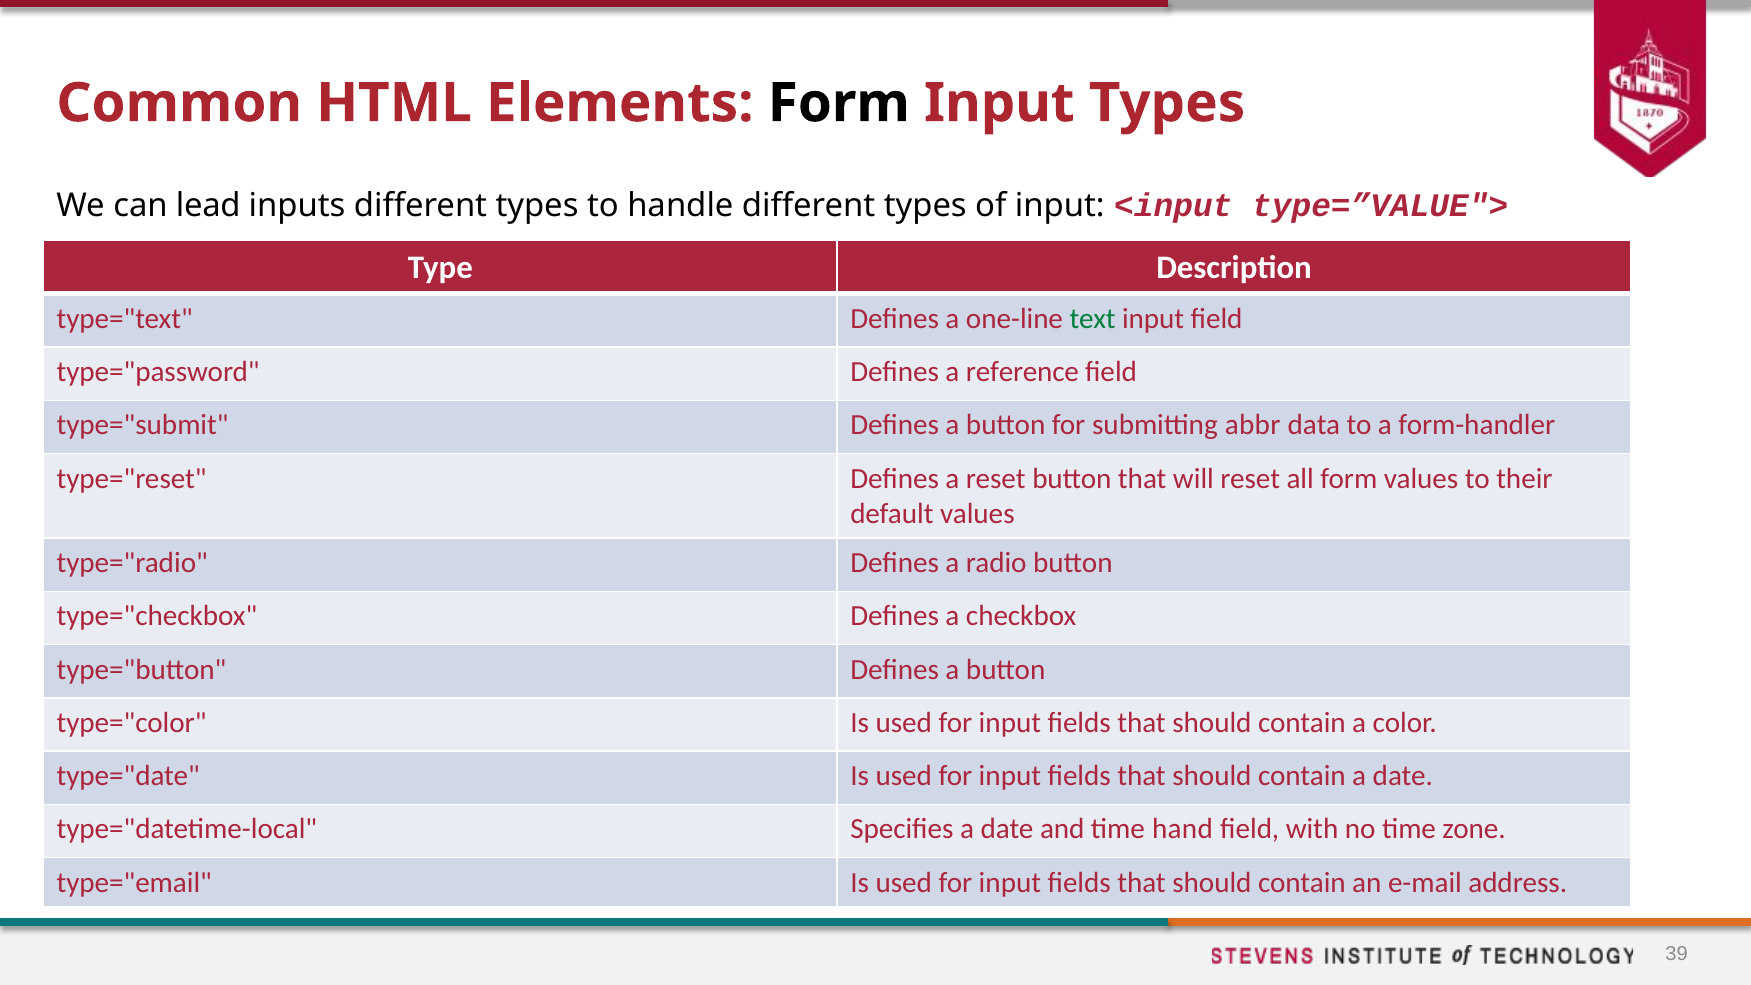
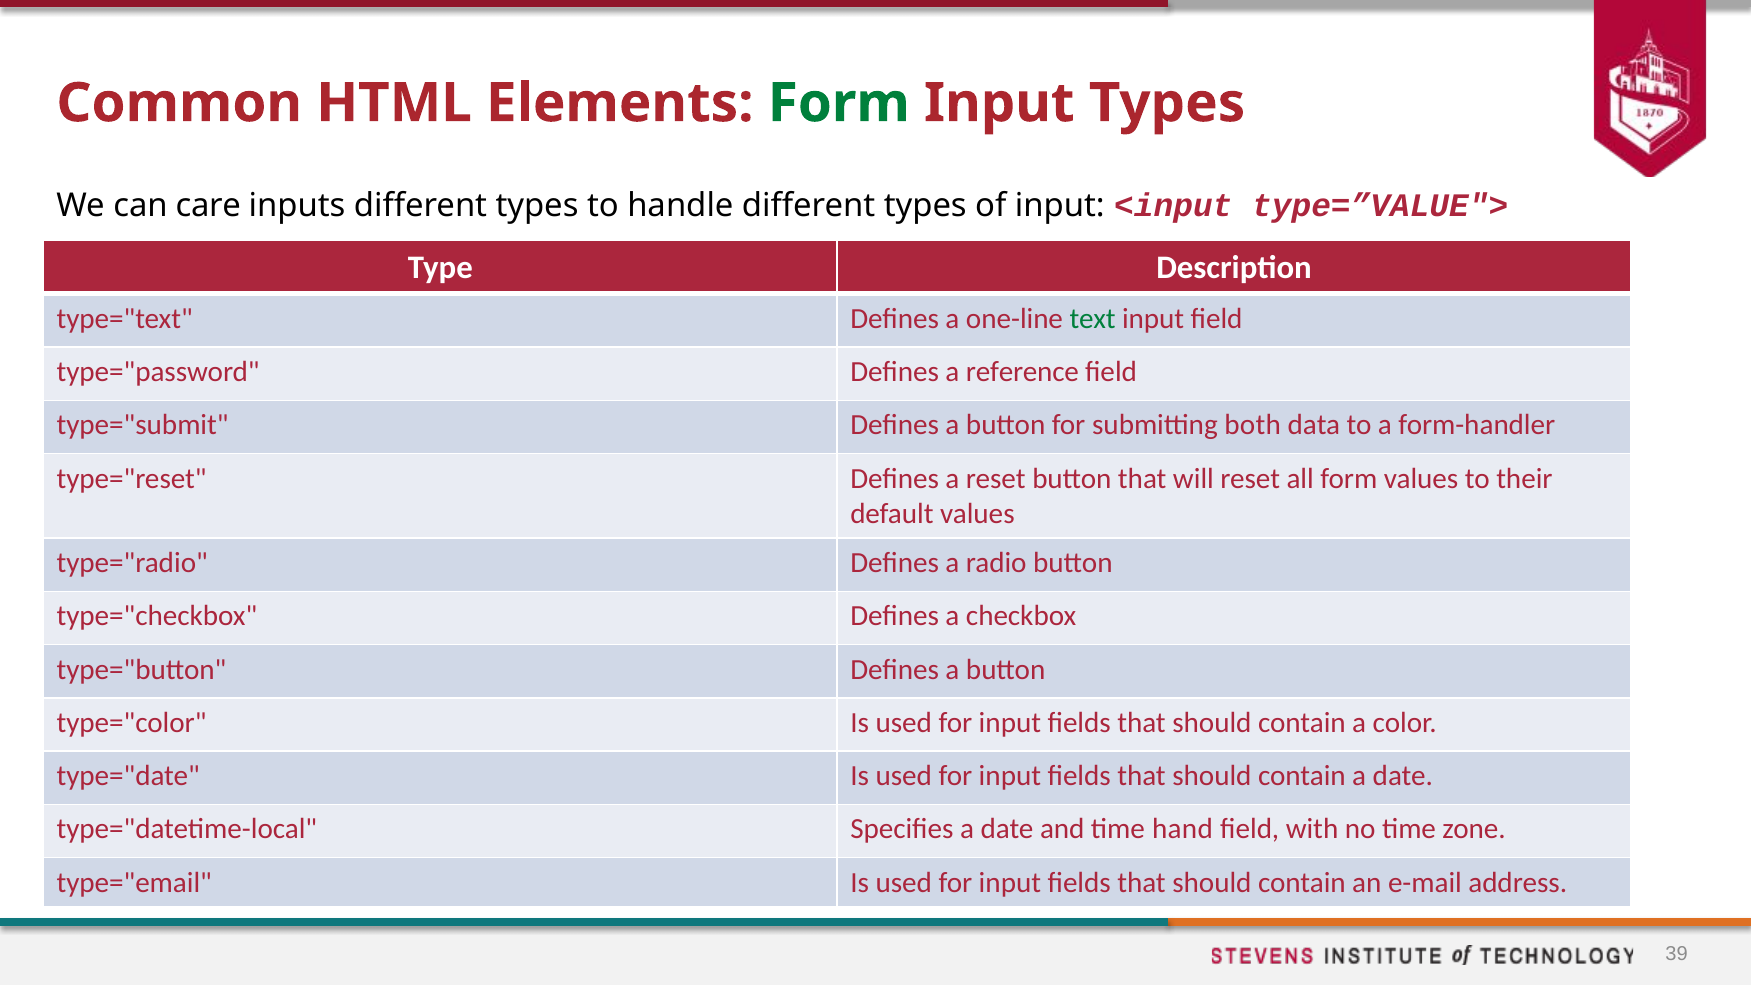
Form colour: black -> green (839, 103)
lead: lead -> care (208, 205)
abbr: abbr -> both (1253, 425)
